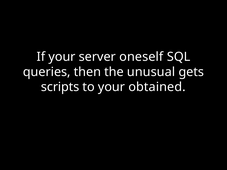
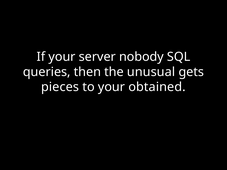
oneself: oneself -> nobody (141, 57)
scripts: scripts -> pieces (60, 87)
